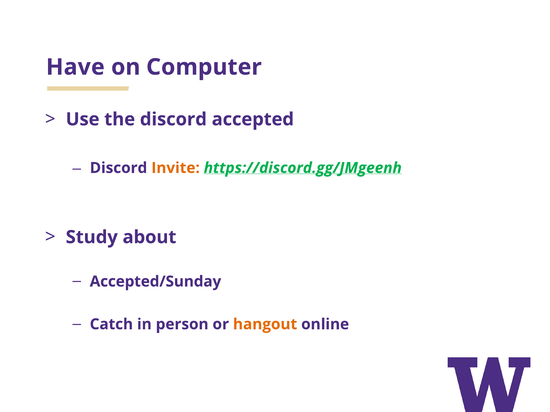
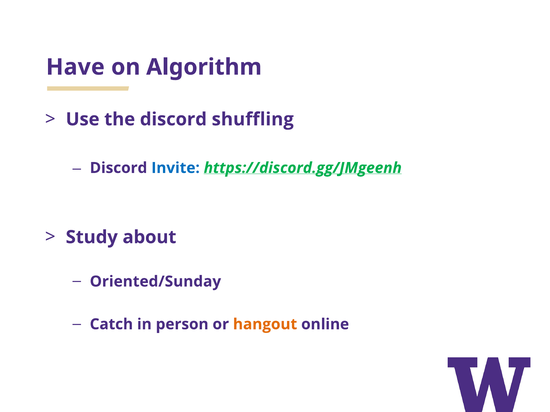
Computer: Computer -> Algorithm (204, 67)
accepted: accepted -> shuffling (253, 119)
Invite colour: orange -> blue (176, 168)
Accepted/Sunday: Accepted/Sunday -> Oriented/Sunday (155, 282)
